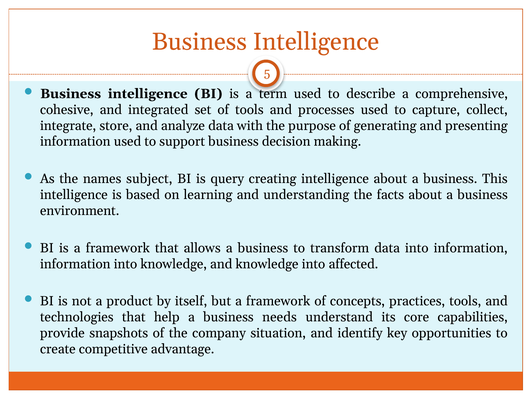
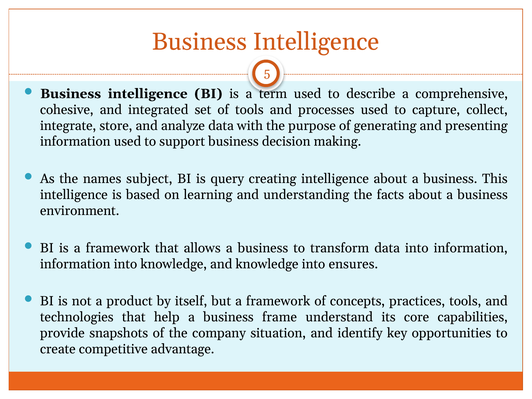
affected: affected -> ensures (353, 264)
needs: needs -> frame (280, 317)
